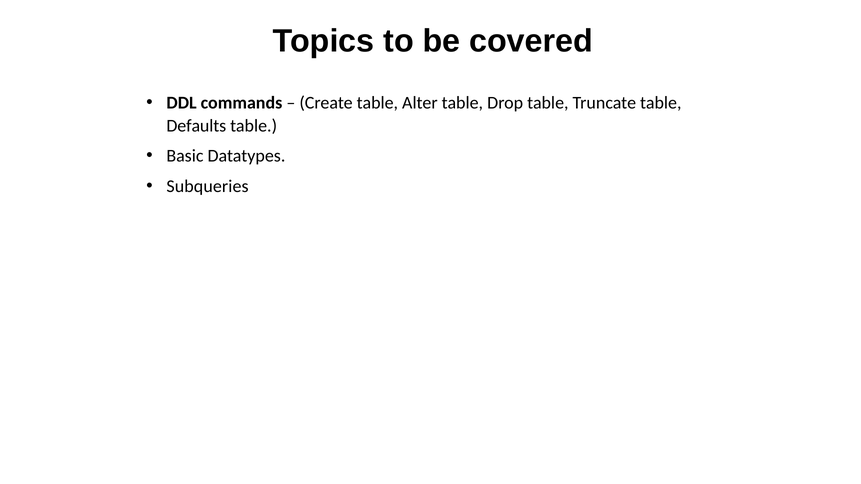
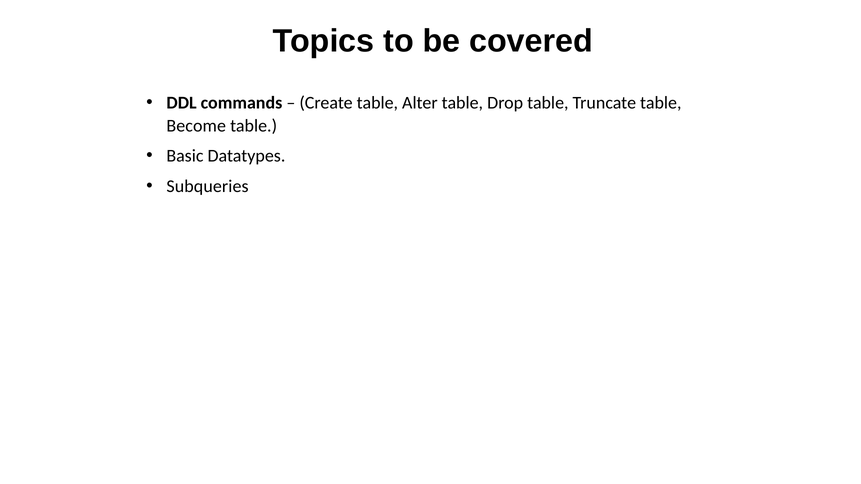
Defaults: Defaults -> Become (196, 126)
